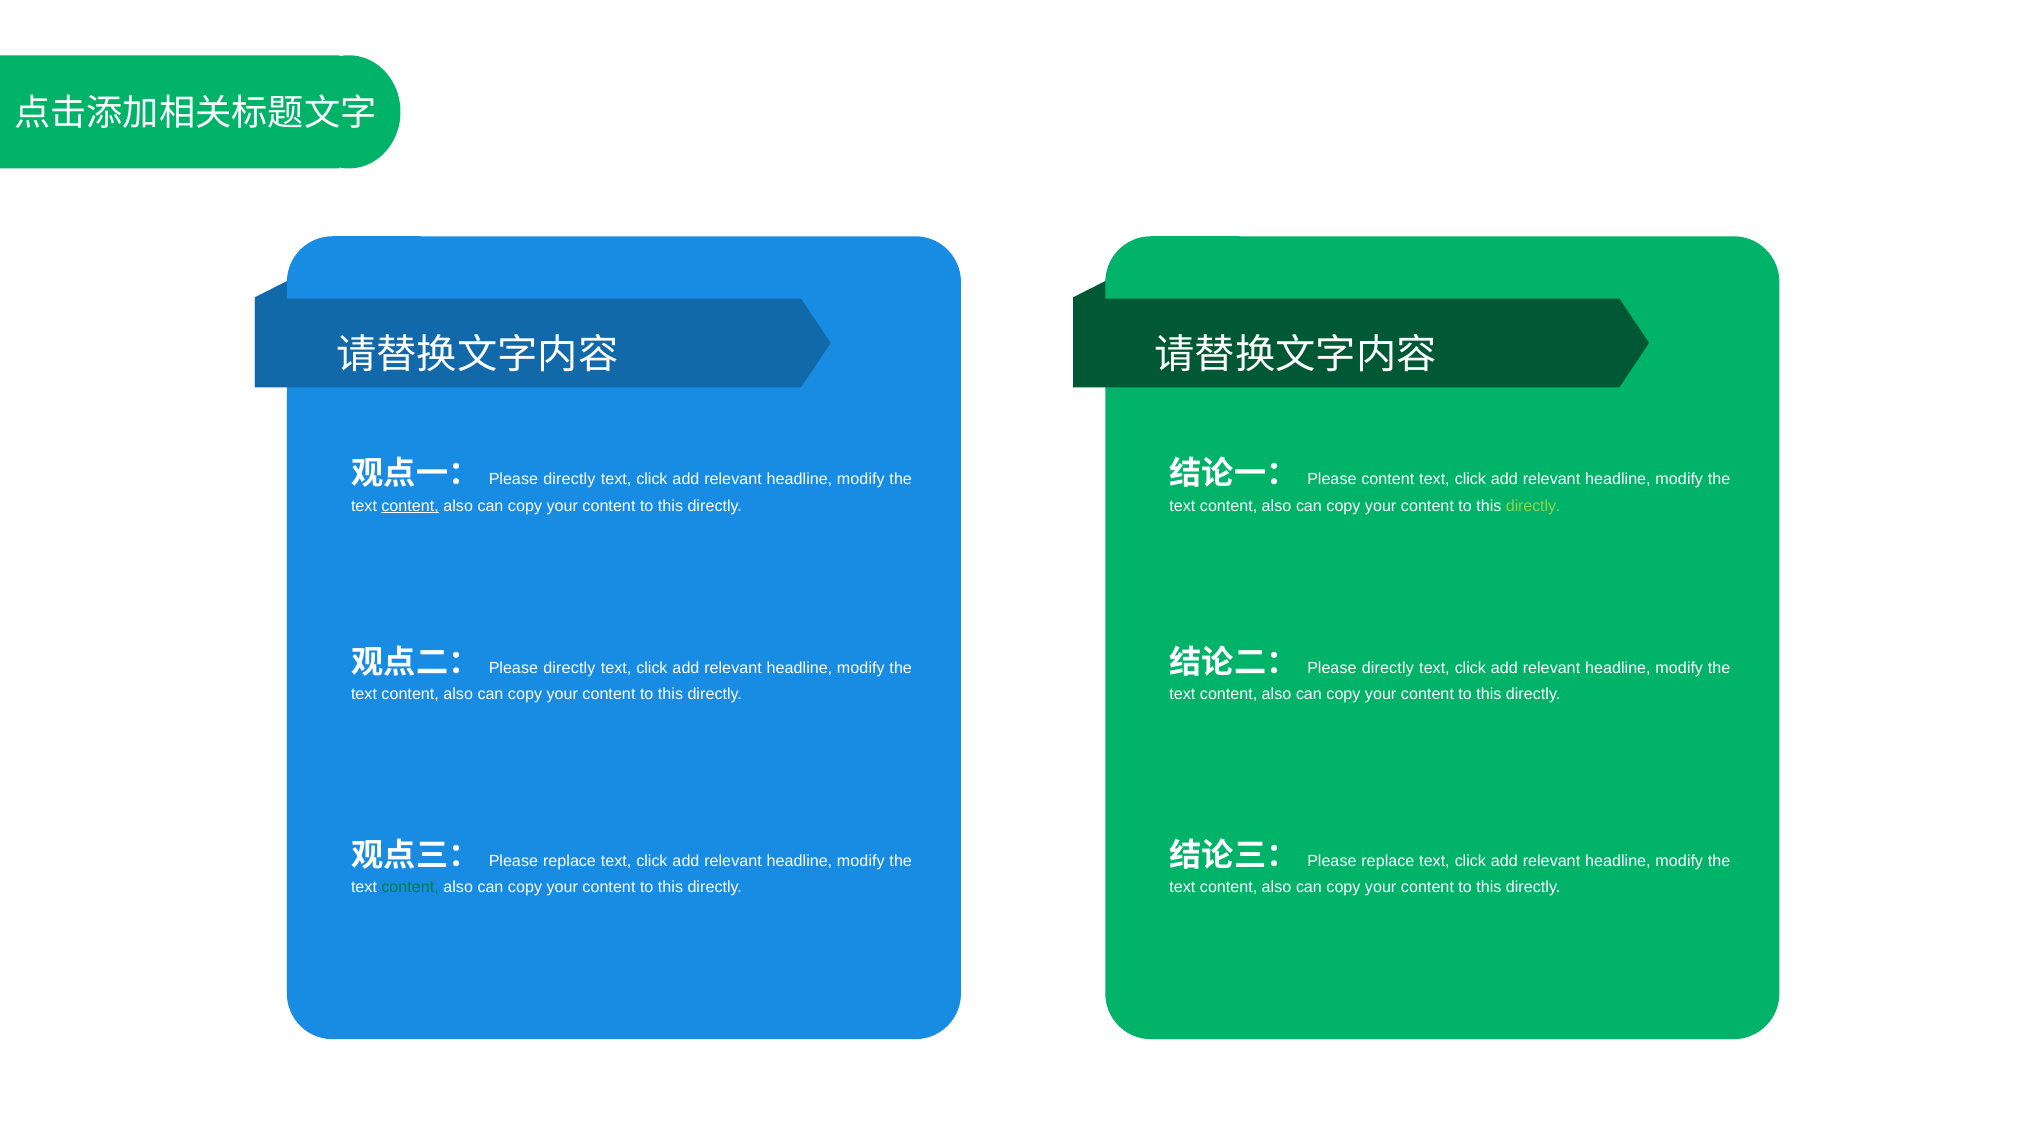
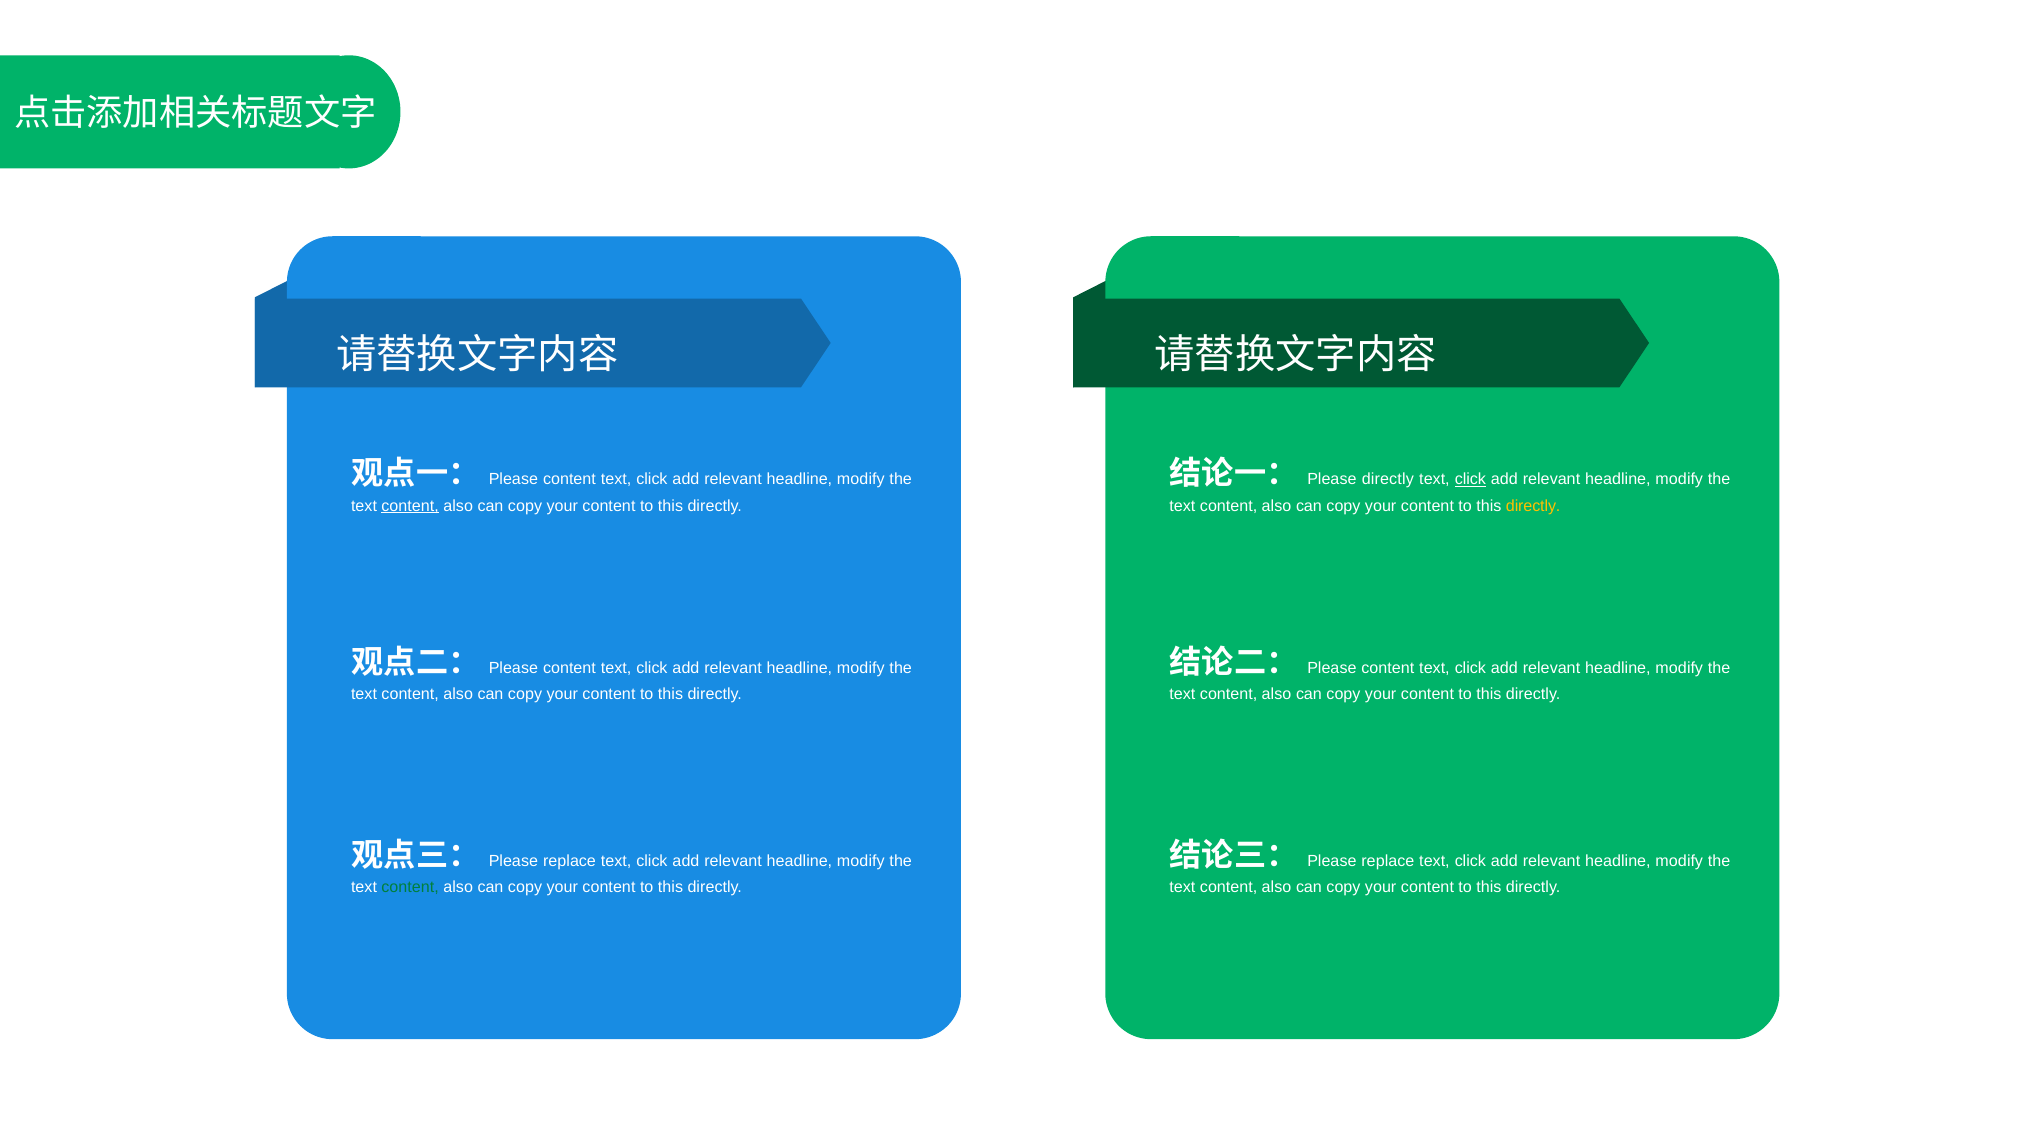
directly: directly -> content (569, 479)
content: content -> directly (1388, 479)
click underline: none -> present (1470, 479)
directly colour: light green -> yellow (1533, 506)
directly: directly -> content (569, 668)
directly: directly -> content (1388, 668)
